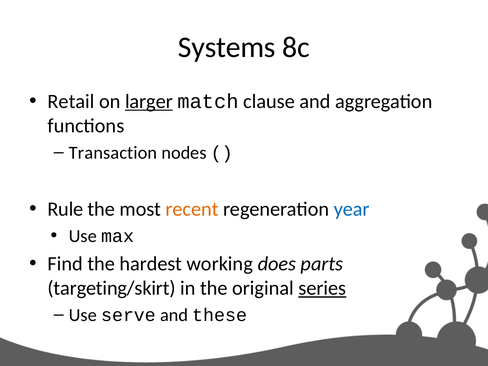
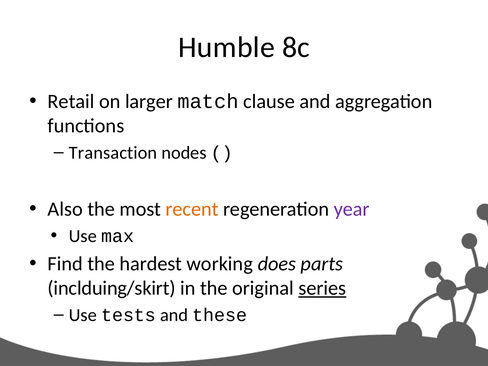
Systems: Systems -> Humble (227, 47)
larger underline: present -> none (149, 101)
Rule: Rule -> Also (65, 209)
year colour: blue -> purple (352, 209)
targeting/skirt: targeting/skirt -> inclduing/skirt (112, 288)
serve: serve -> tests (129, 315)
